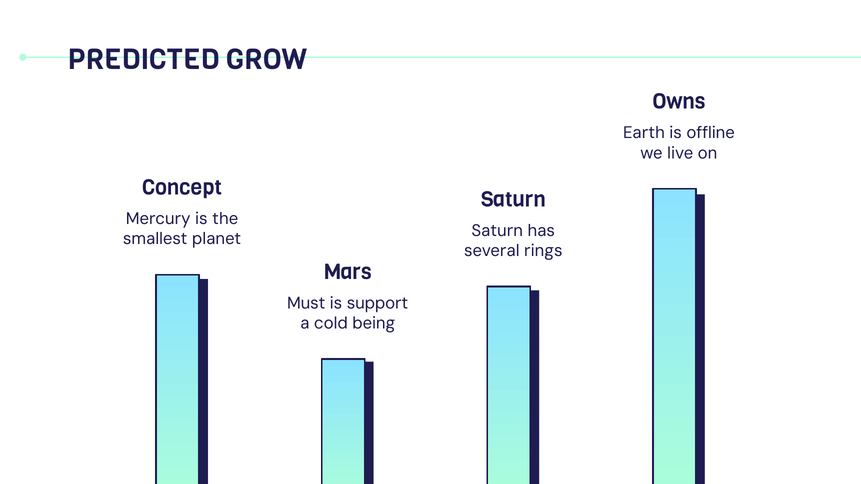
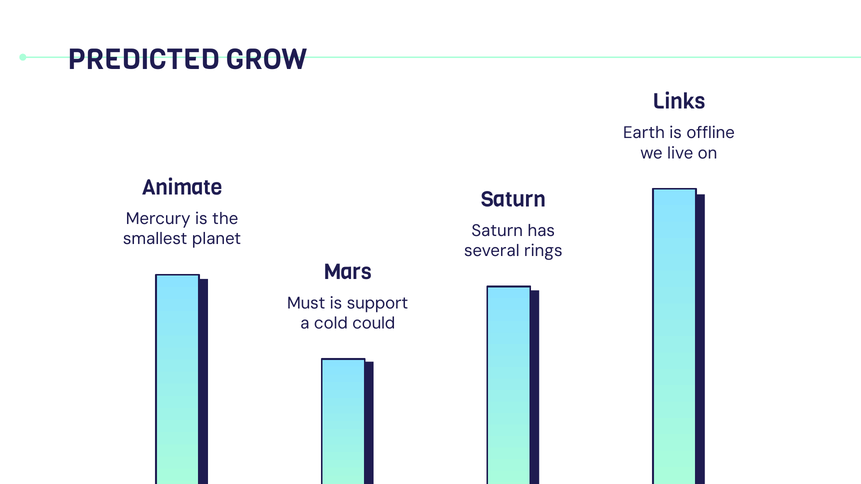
Owns: Owns -> Links (679, 102)
Concept: Concept -> Animate (182, 188)
being: being -> could (374, 324)
